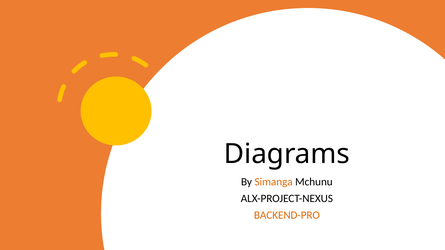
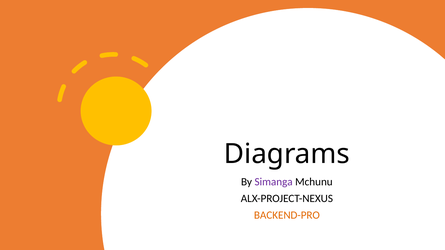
Simanga colour: orange -> purple (274, 182)
